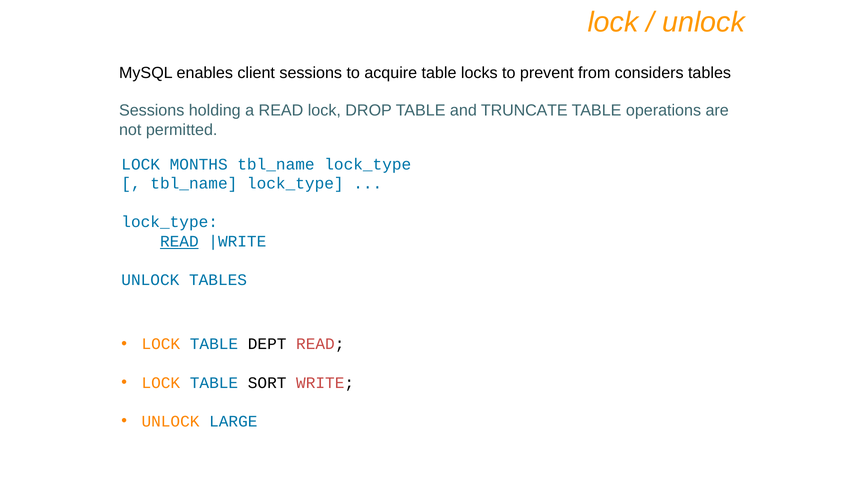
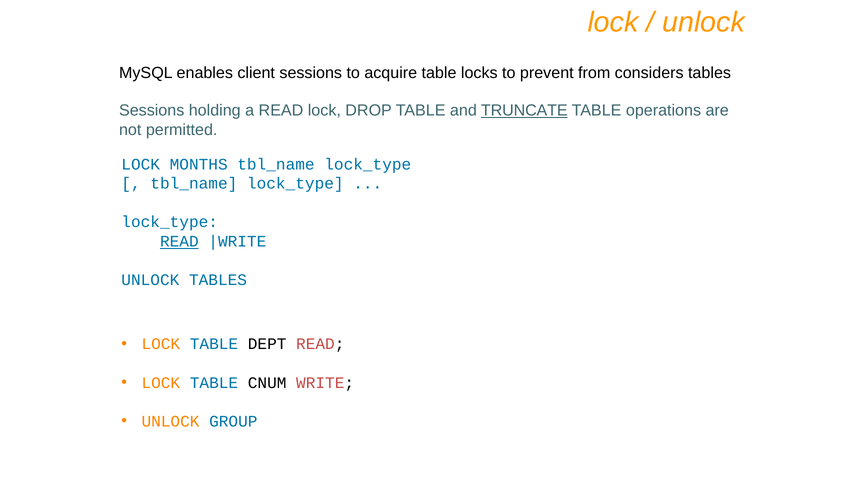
TRUNCATE underline: none -> present (524, 111)
SORT: SORT -> CNUM (267, 383)
LARGE: LARGE -> GROUP (233, 422)
